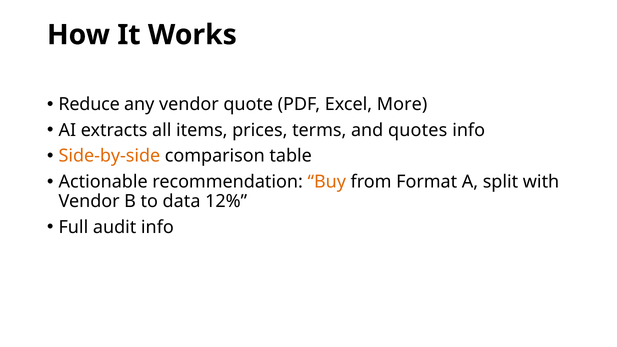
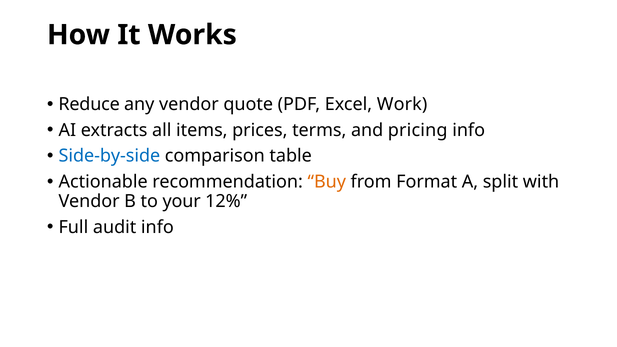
More: More -> Work (402, 104)
quotes: quotes -> pricing (418, 130)
Side-by-side colour: orange -> blue (109, 156)
data: data -> your (182, 201)
